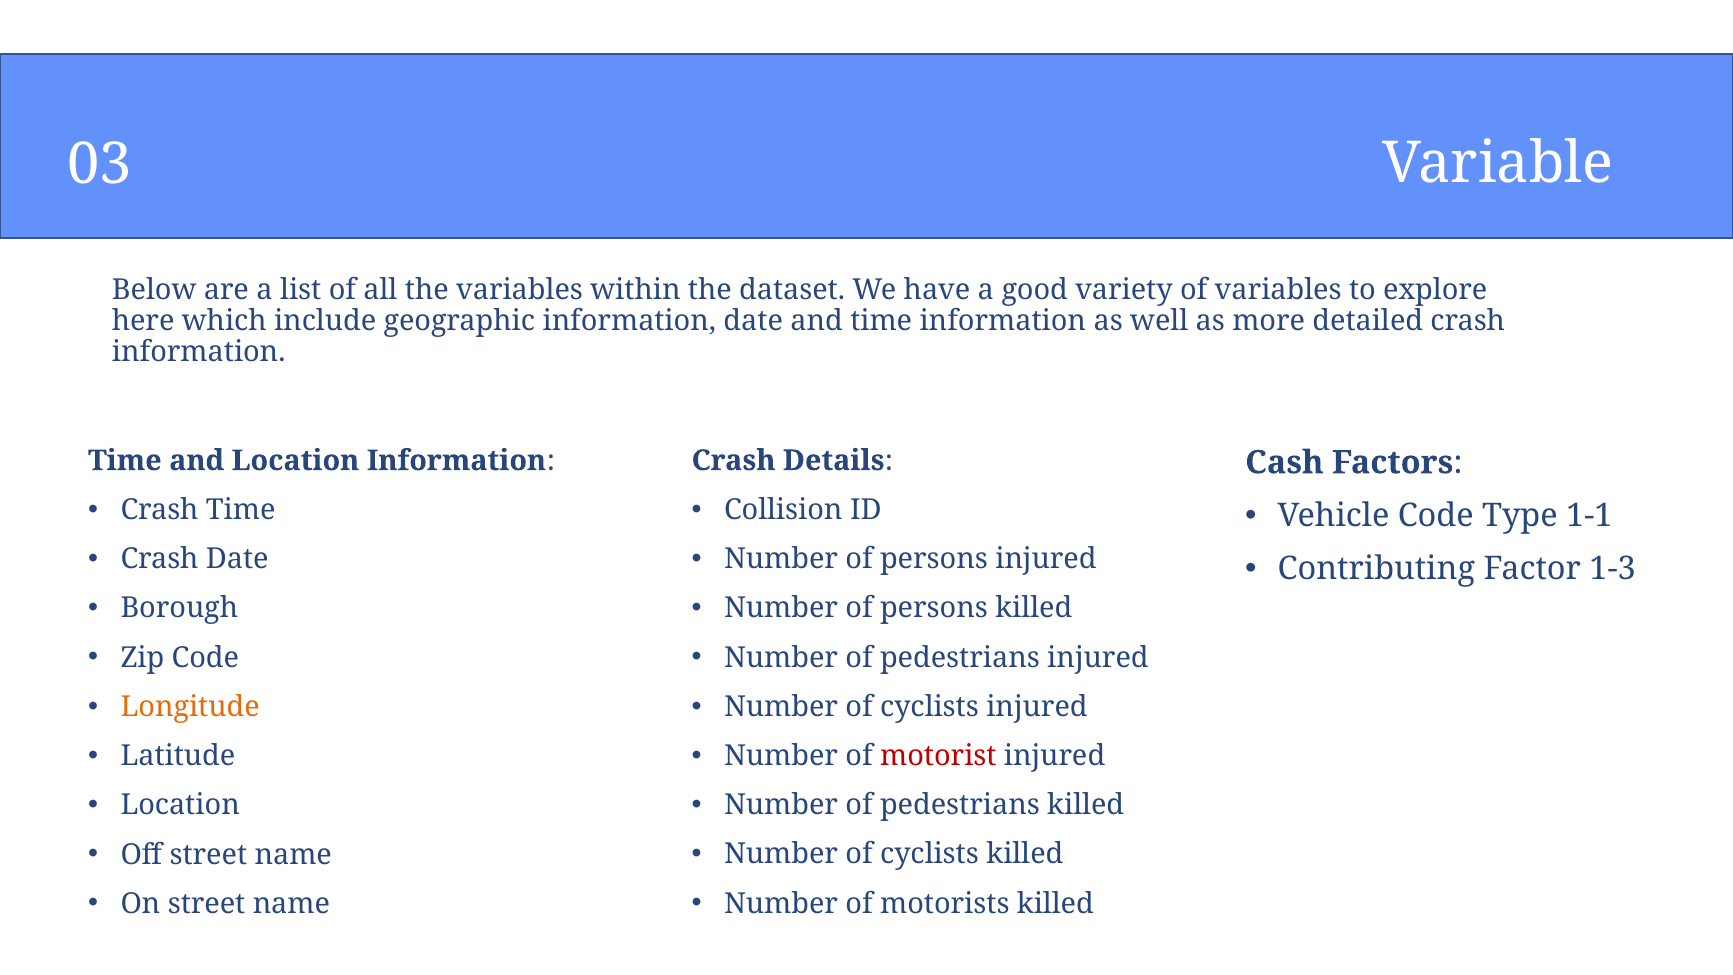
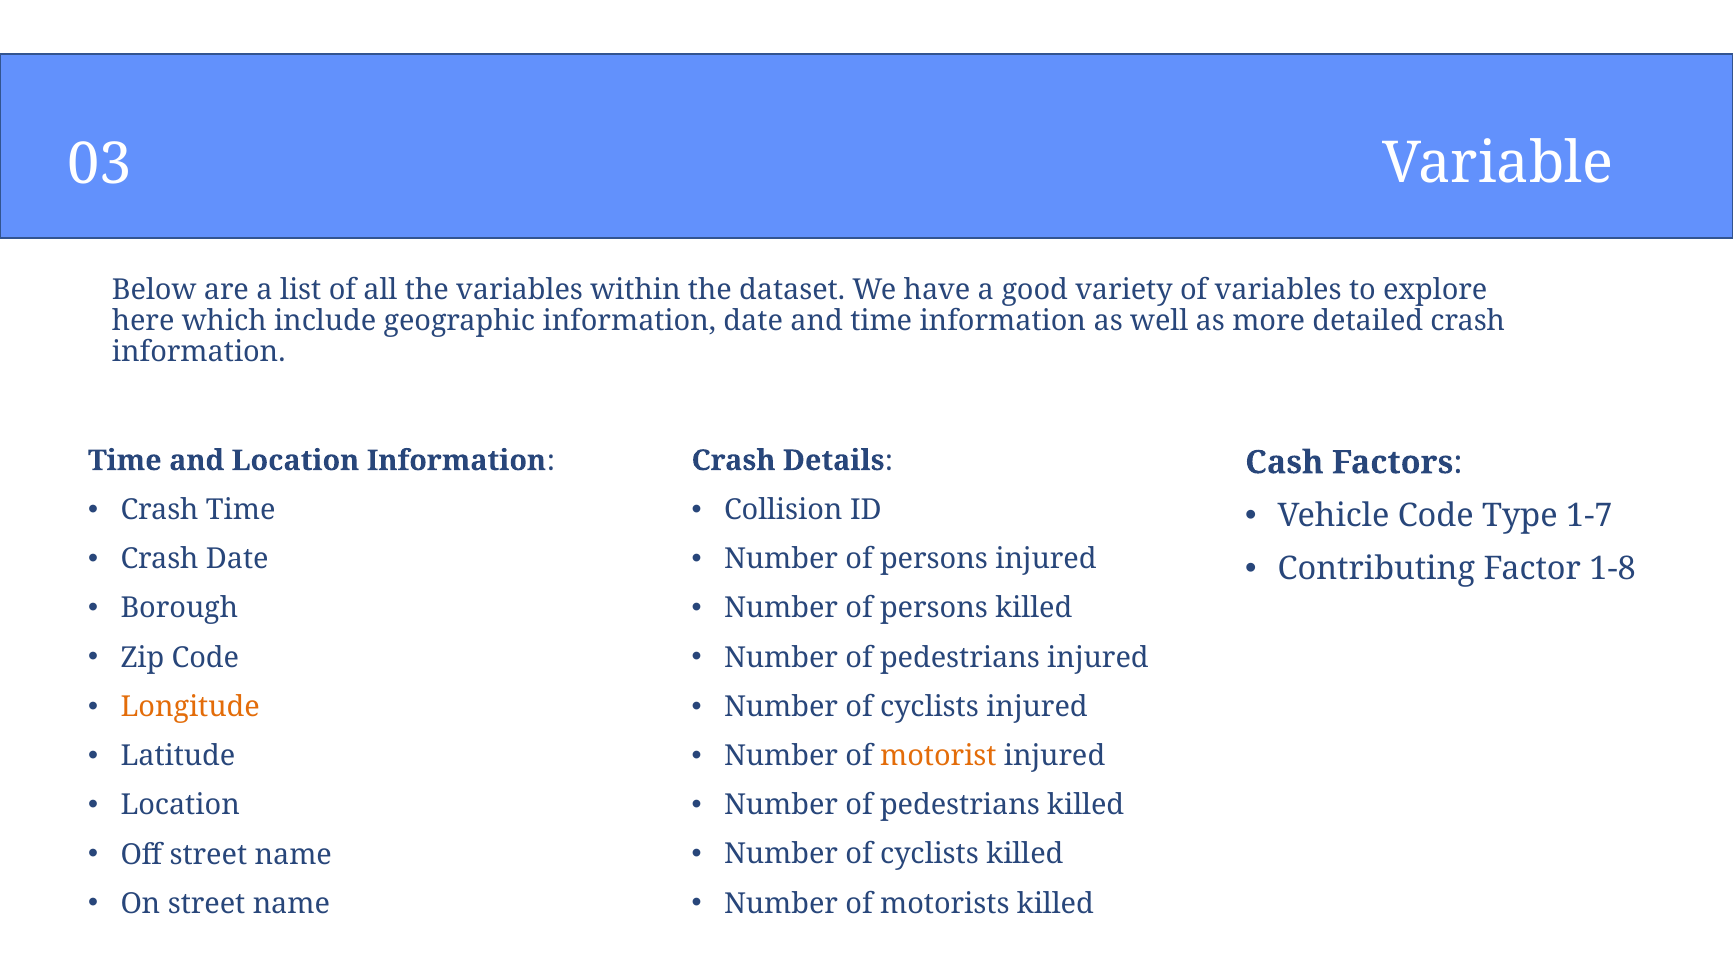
1-1: 1-1 -> 1-7 (1589, 516)
1-3: 1-3 -> 1-8 (1613, 569)
motorist colour: red -> orange (938, 756)
